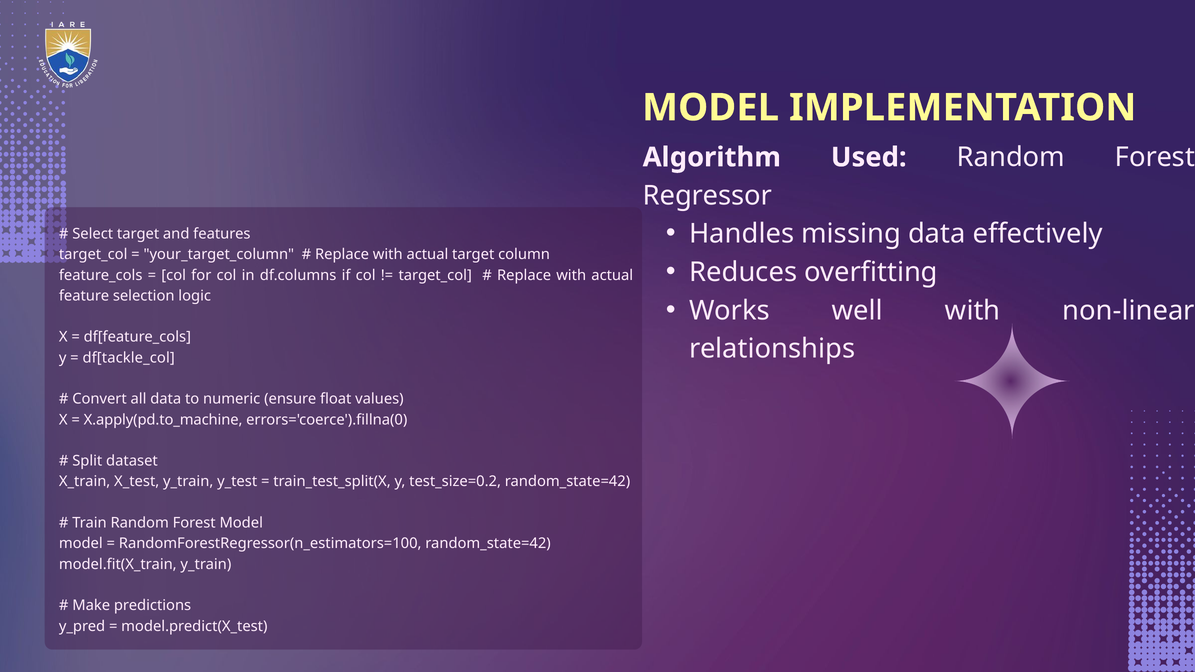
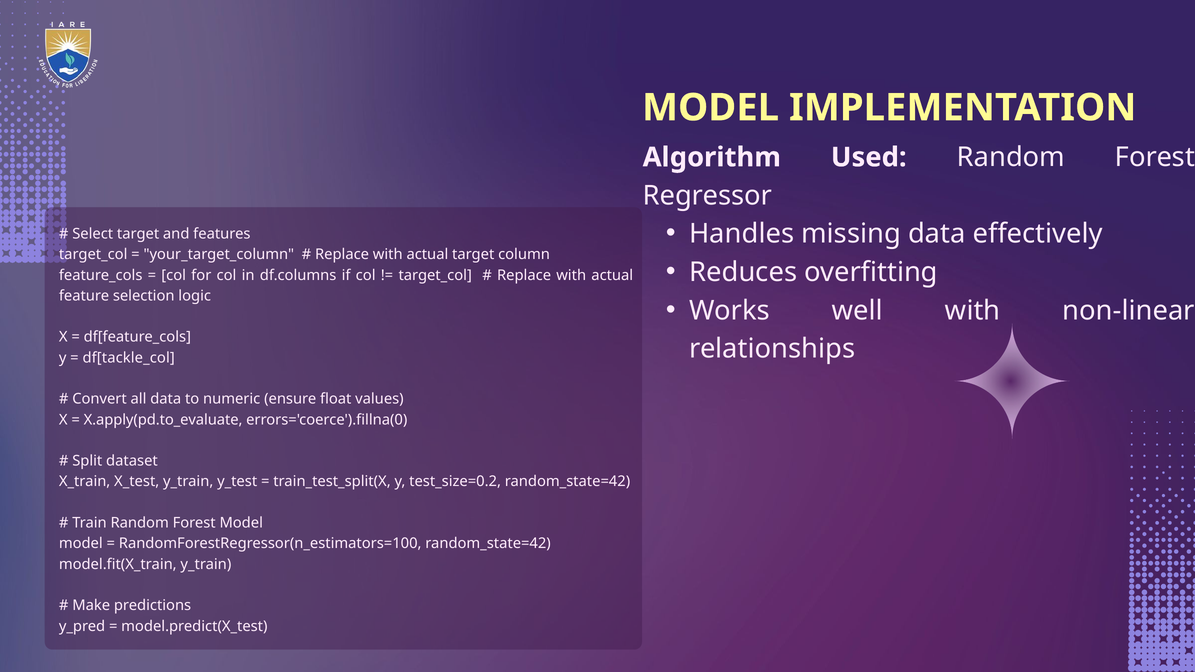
X.apply(pd.to_machine: X.apply(pd.to_machine -> X.apply(pd.to_evaluate (163, 420)
